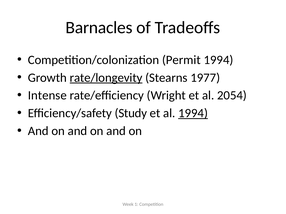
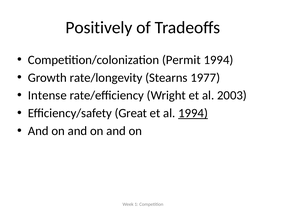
Barnacles: Barnacles -> Positively (99, 28)
rate/longevity underline: present -> none (106, 78)
2054: 2054 -> 2003 (232, 96)
Study: Study -> Great (131, 113)
